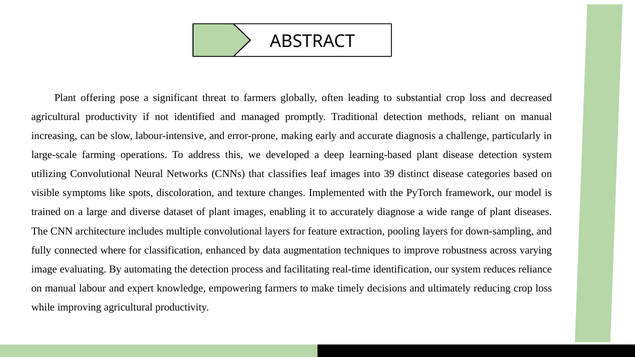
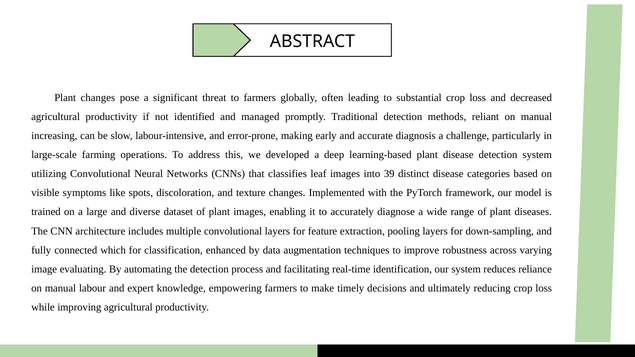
Plant offering: offering -> changes (98, 98)
where: where -> which (113, 250)
